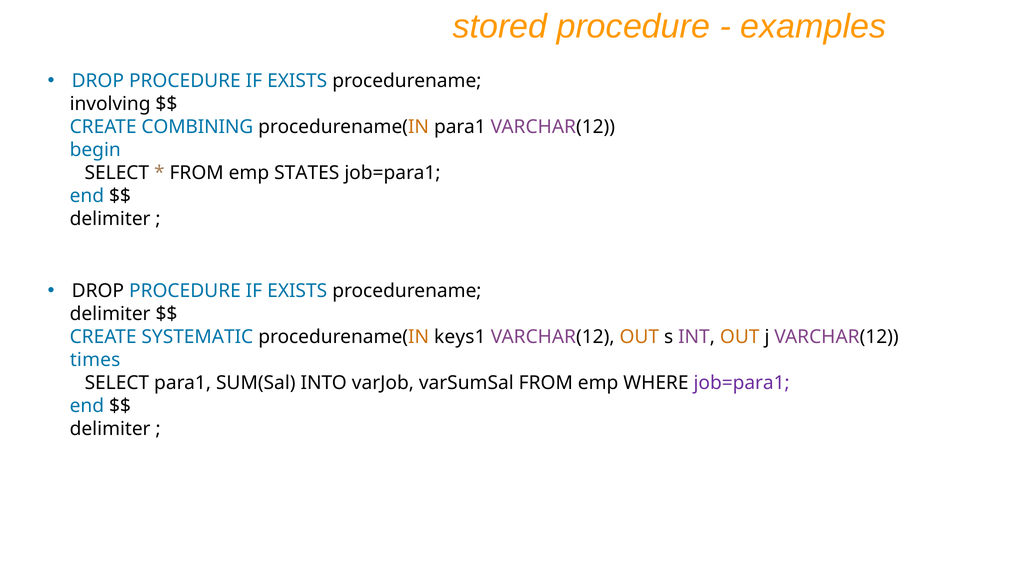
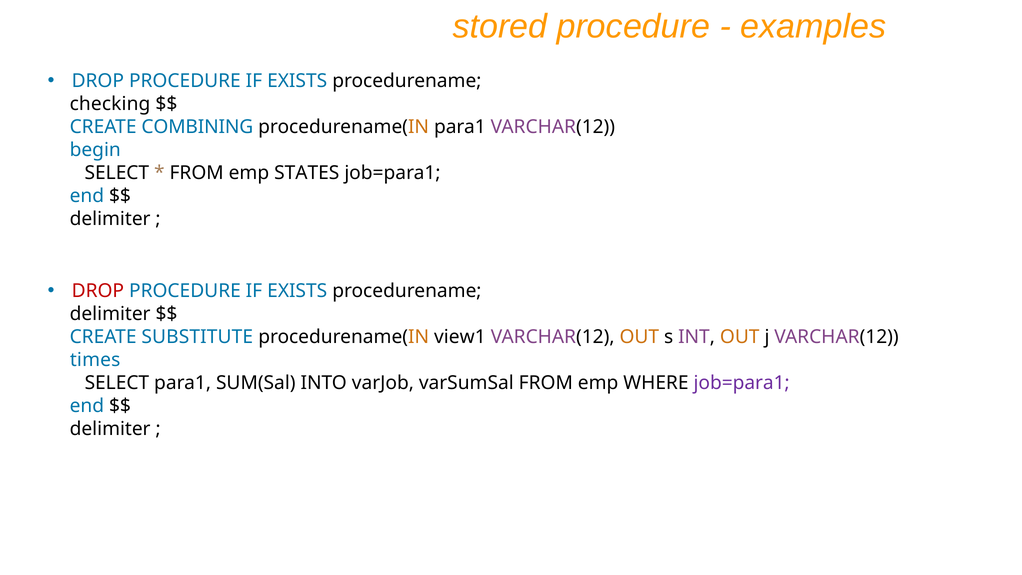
involving: involving -> checking (110, 104)
DROP colour: black -> red (98, 291)
SYSTEMATIC: SYSTEMATIC -> SUBSTITUTE (197, 337)
keys1: keys1 -> view1 (460, 337)
